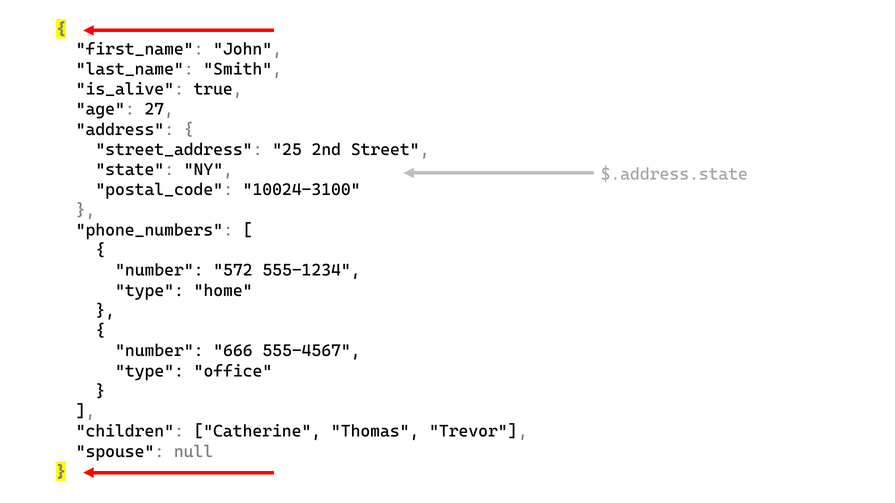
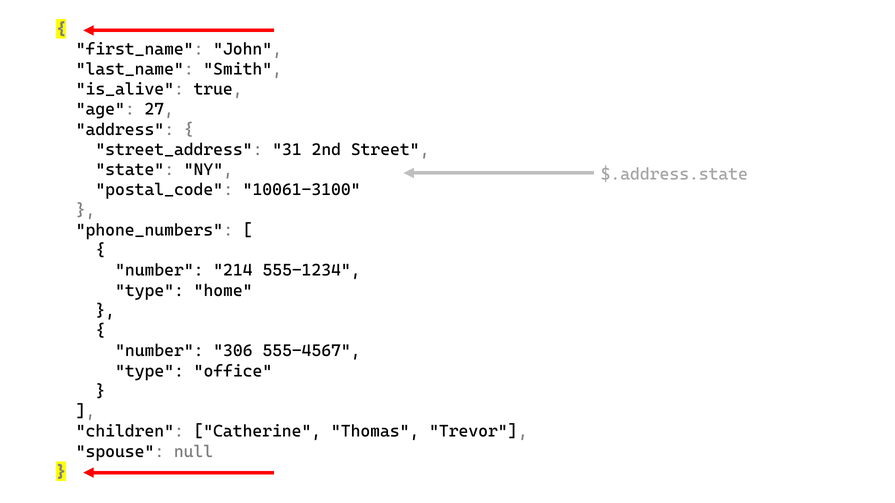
25: 25 -> 31 (287, 150)
10024-3100: 10024-3100 -> 10061-3100 (302, 190)
572: 572 -> 214 (233, 271)
666: 666 -> 306 (233, 351)
